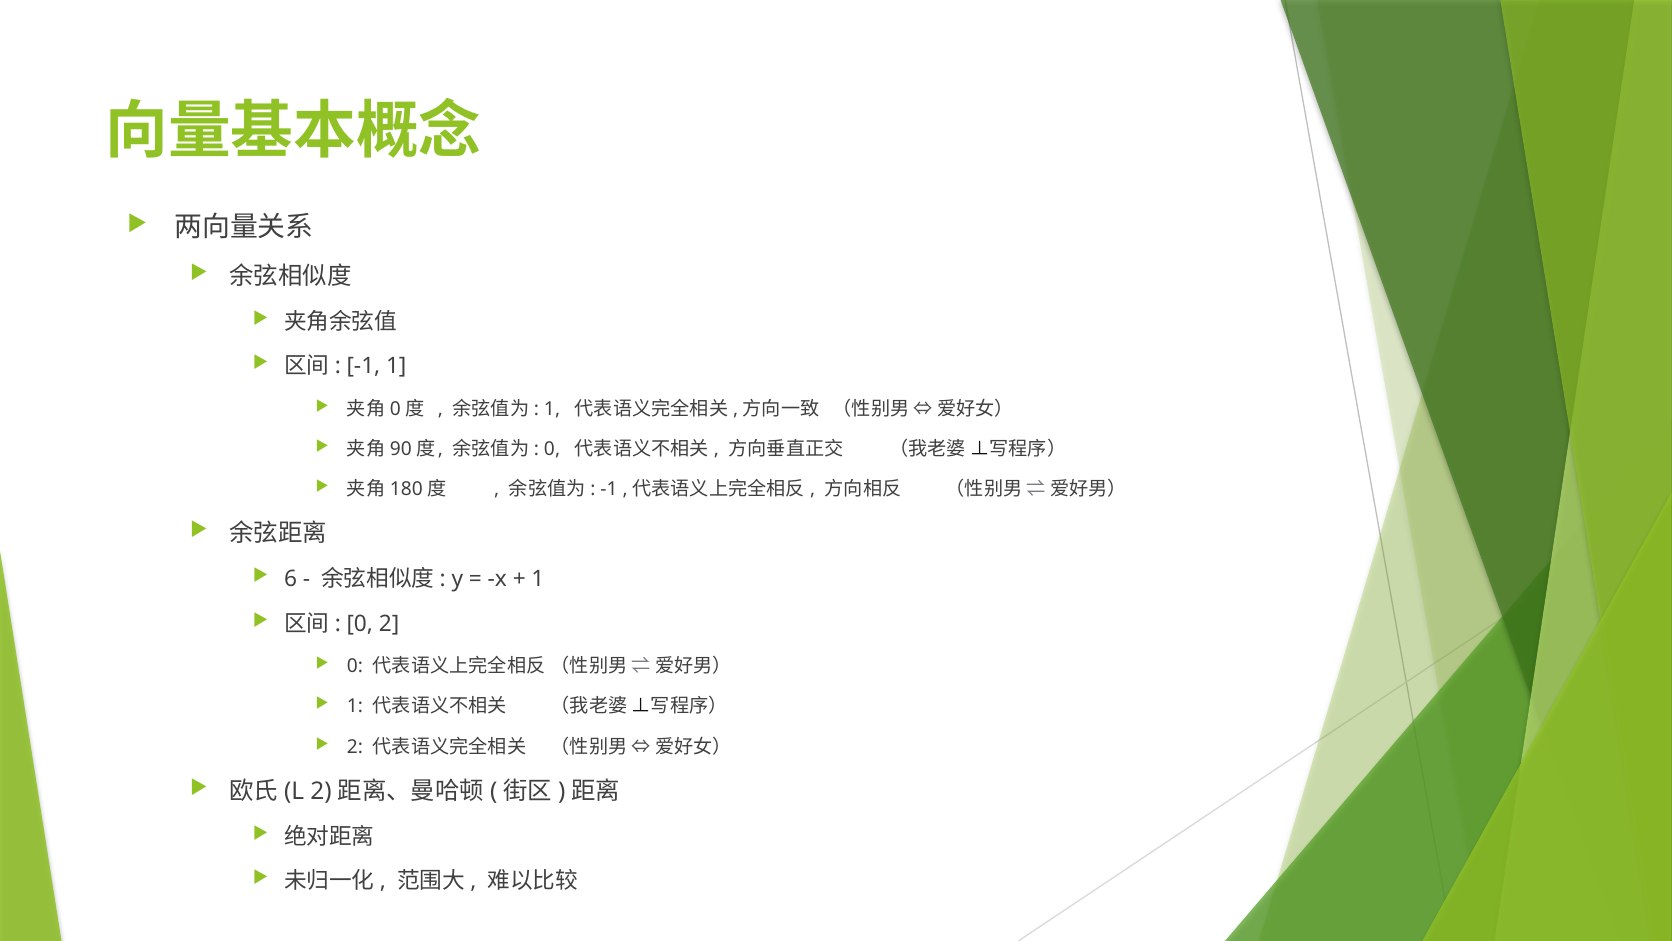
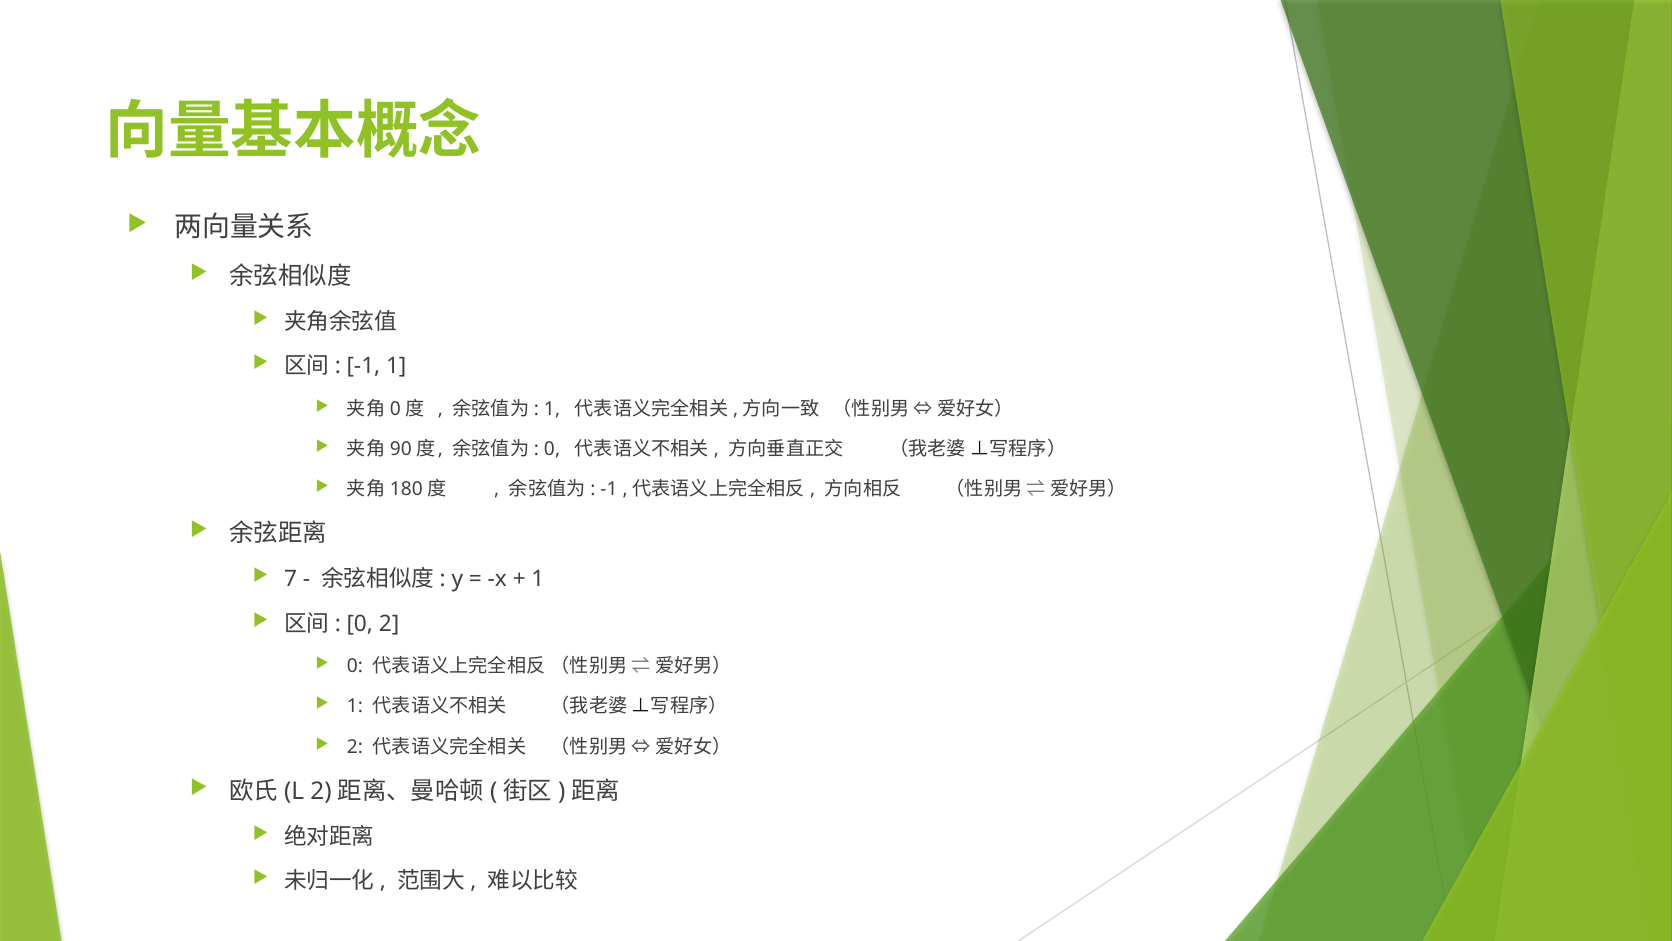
6: 6 -> 7 (291, 579)
